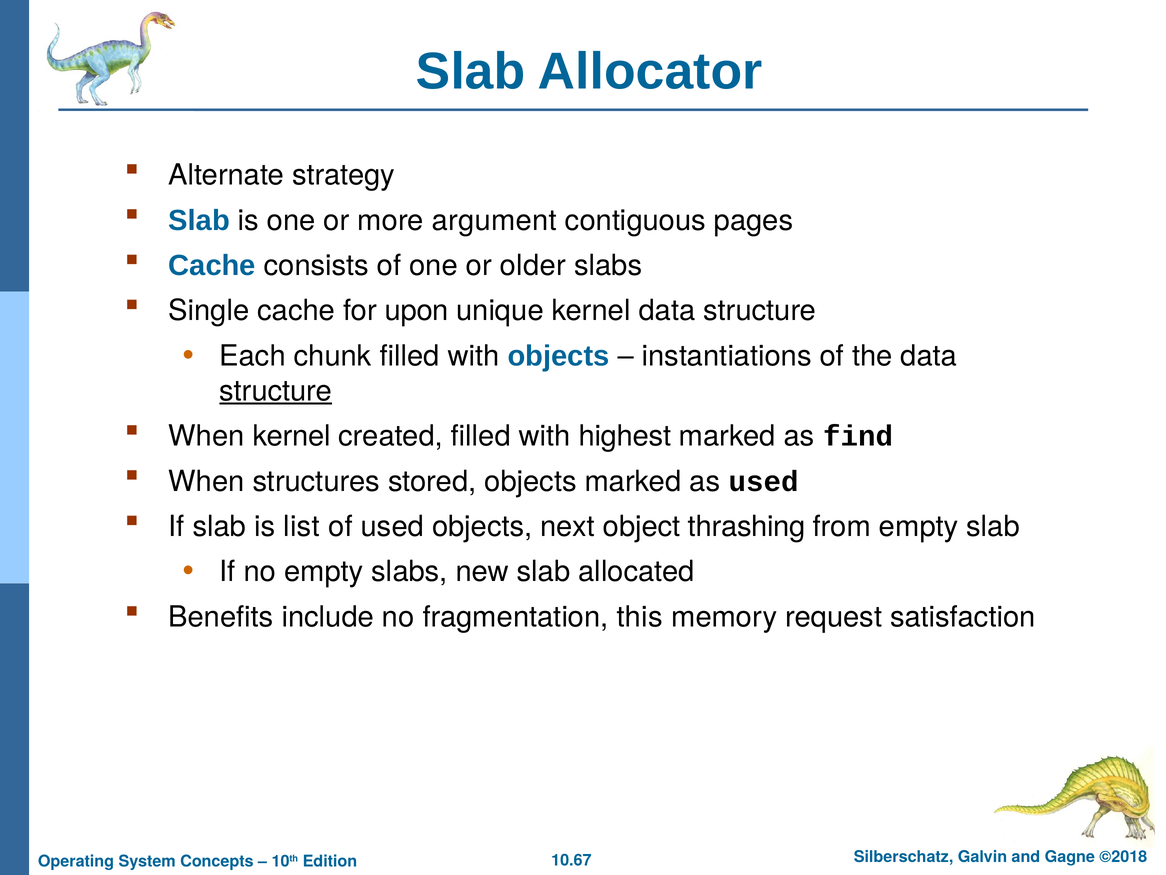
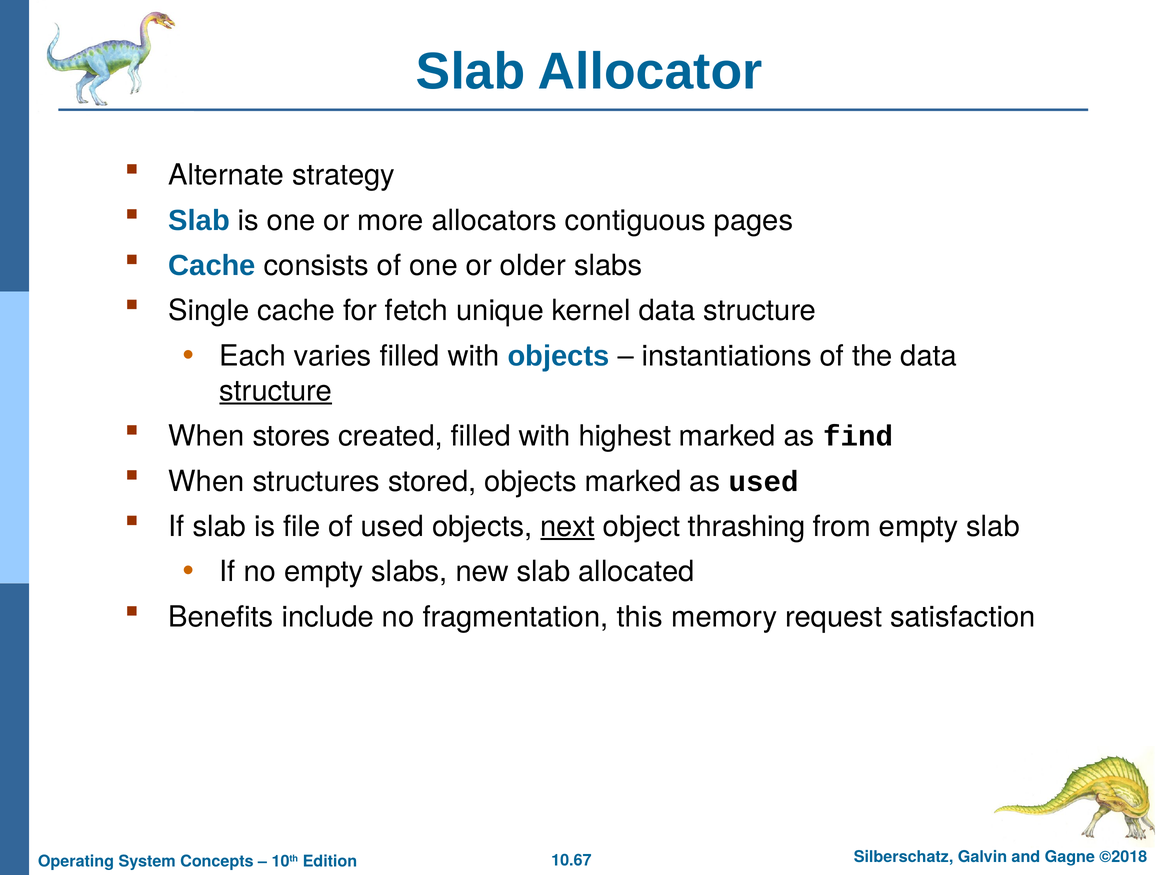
argument: argument -> allocators (494, 220)
upon: upon -> fetch (417, 311)
chunk: chunk -> varies (333, 356)
When kernel: kernel -> stores (292, 436)
list: list -> file (302, 526)
next underline: none -> present (568, 526)
